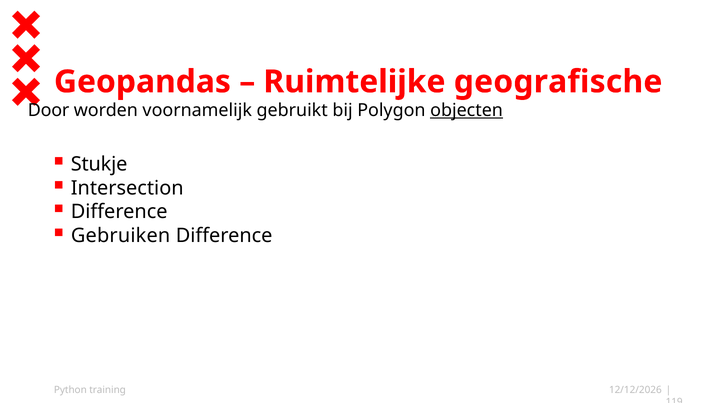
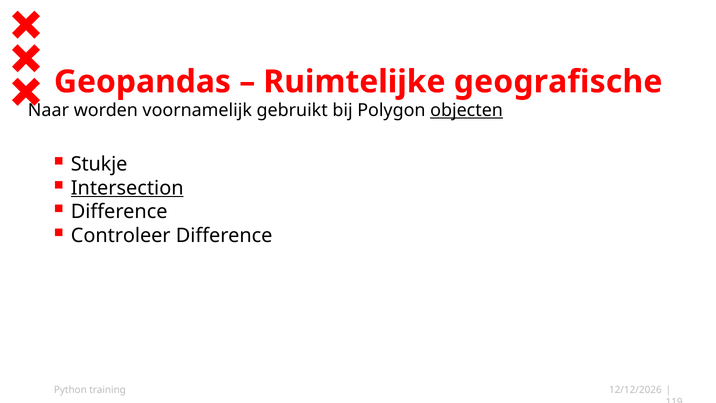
Door: Door -> Naar (48, 110)
Intersection underline: none -> present (127, 188)
Gebruiken: Gebruiken -> Controleer (121, 236)
